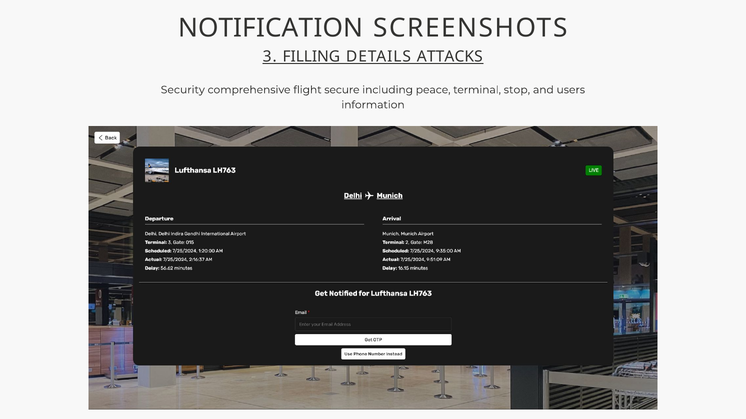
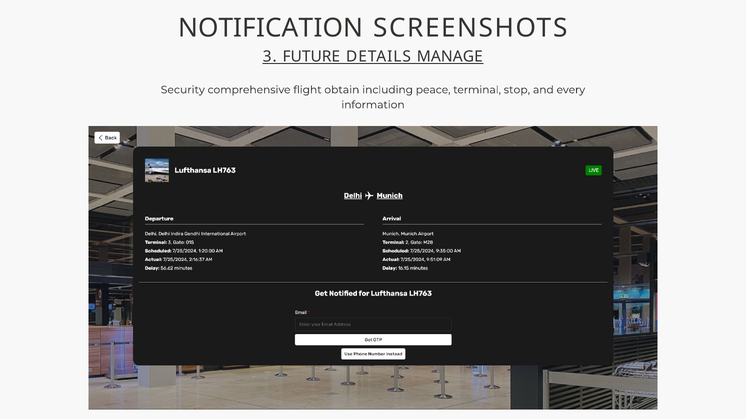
FILLING: FILLING -> FUTURE (311, 57)
ATTACKS: ATTACKS -> MANAGE (450, 57)
secure: secure -> obtain (342, 90)
users: users -> every (571, 90)
